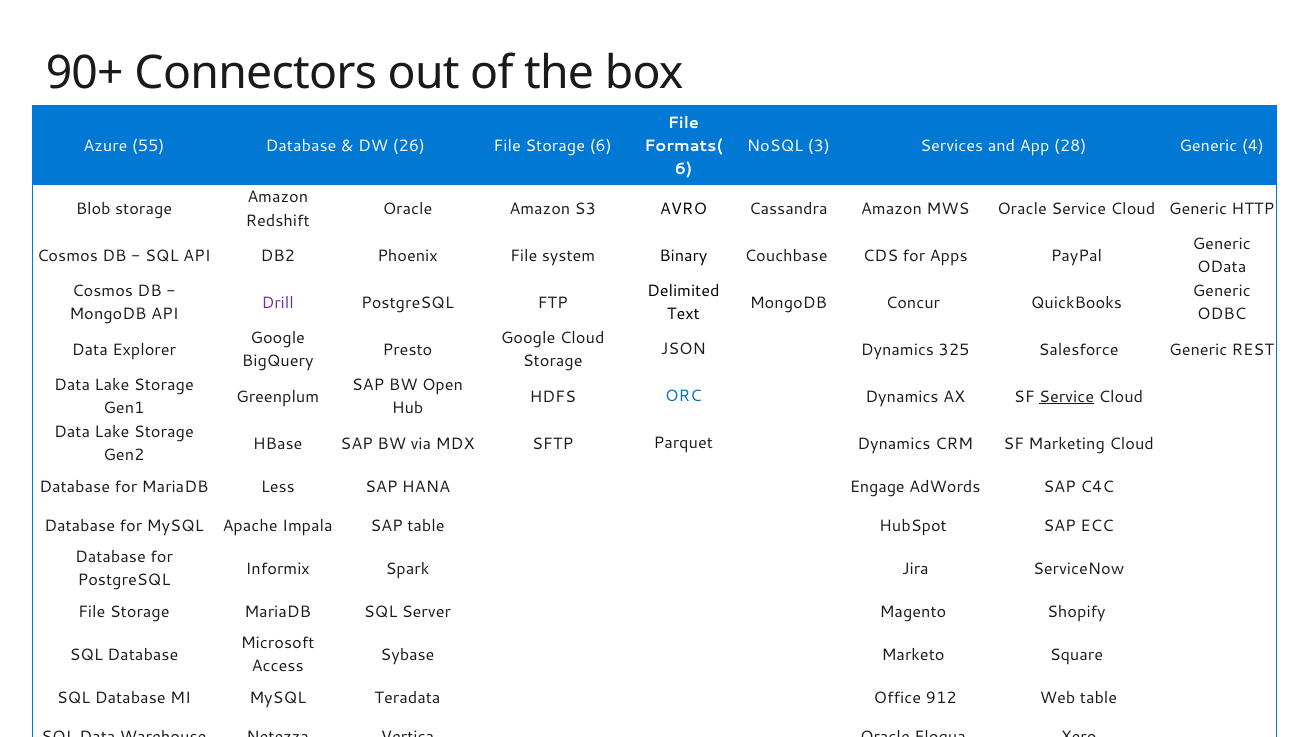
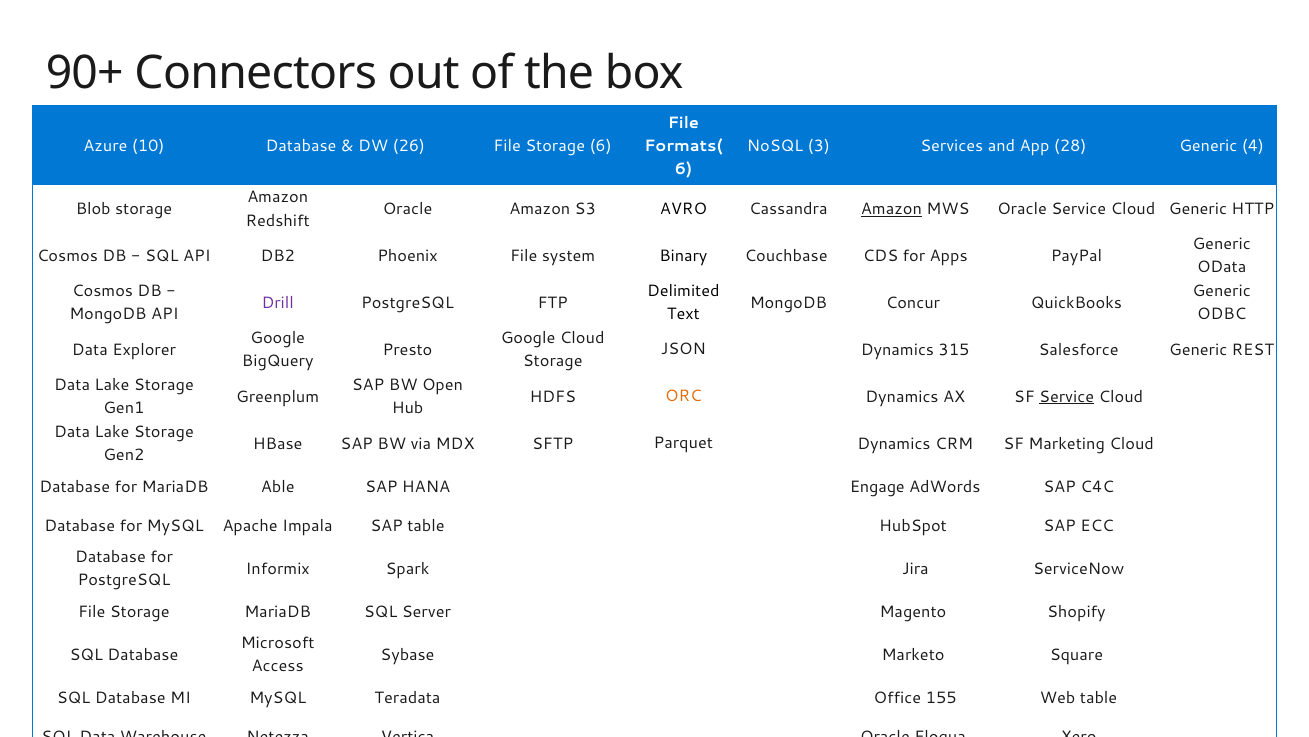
55: 55 -> 10 (148, 146)
Amazon underline: none -> present (891, 209)
325: 325 -> 315 (954, 349)
ORC colour: blue -> orange (683, 396)
Less: Less -> Able (278, 486)
912: 912 -> 155 (941, 697)
